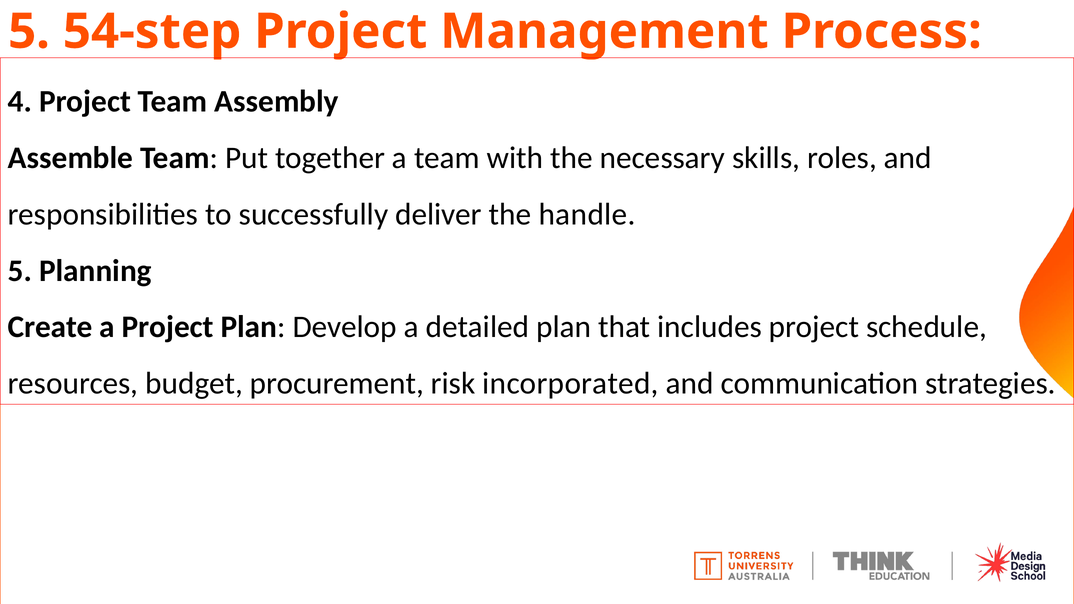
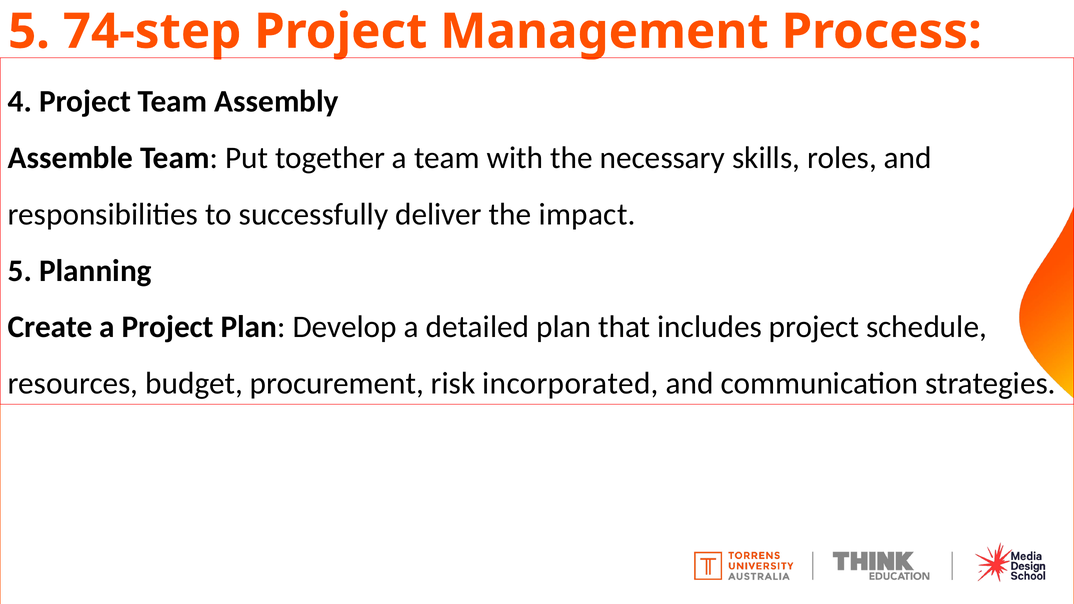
54-step: 54-step -> 74-step (152, 32)
handle: handle -> impact (587, 214)
